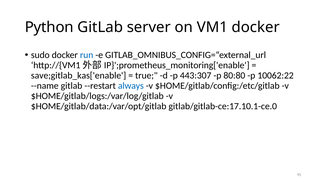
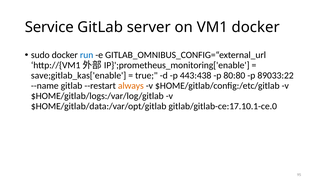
Python: Python -> Service (49, 27)
443:307: 443:307 -> 443:438 (196, 76)
10062:22: 10062:22 -> 89033:22 (276, 76)
always colour: blue -> orange (131, 86)
